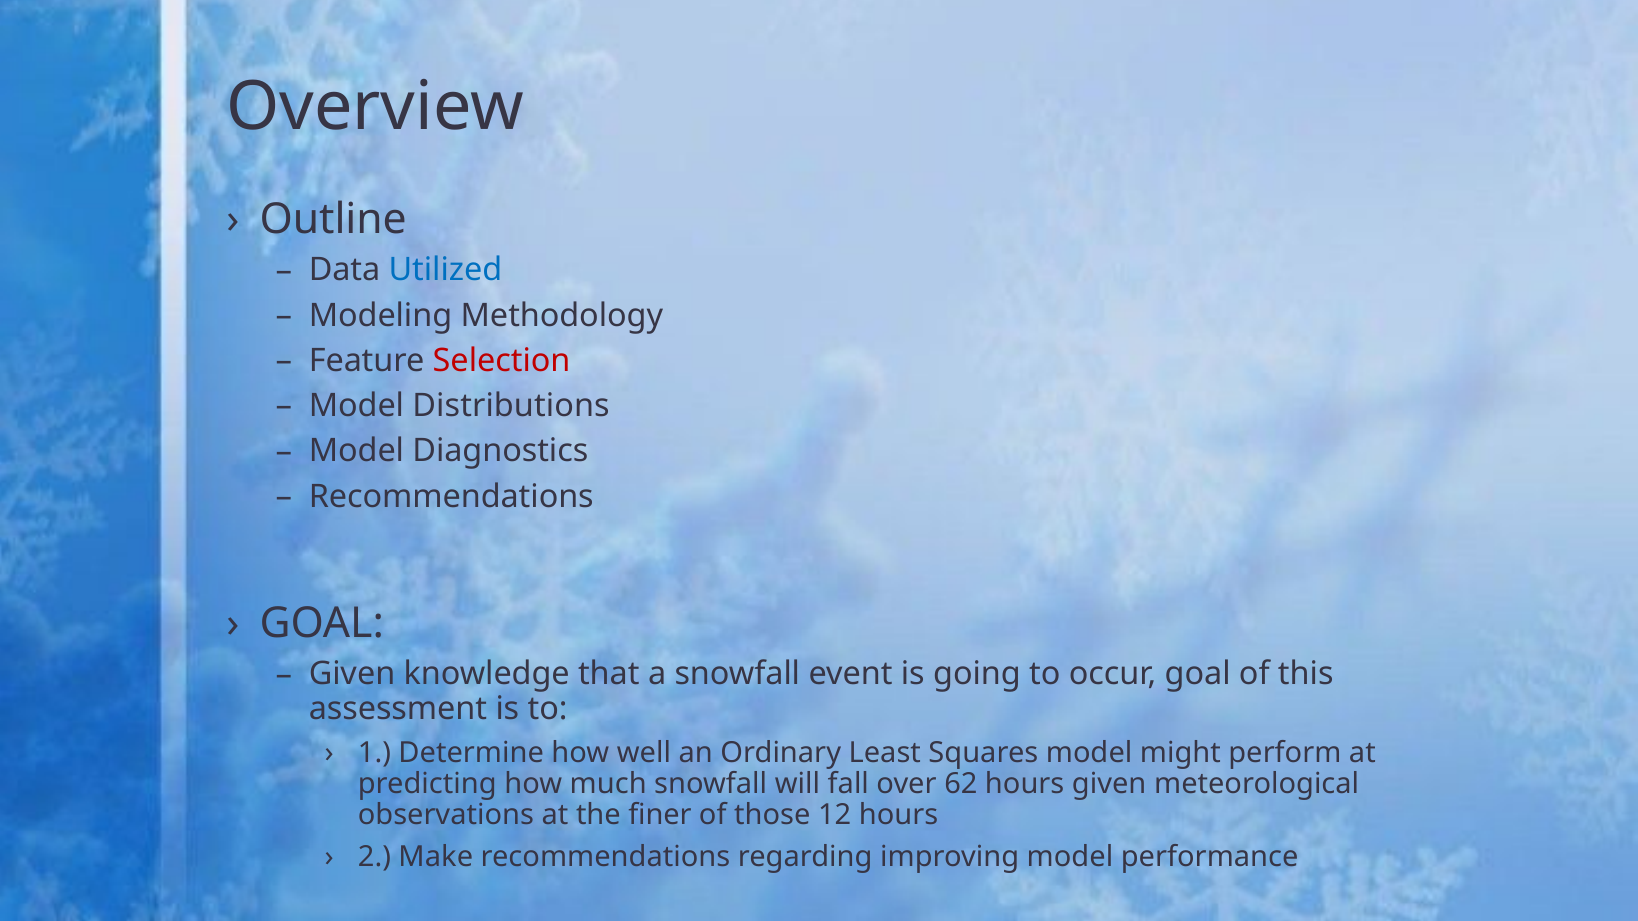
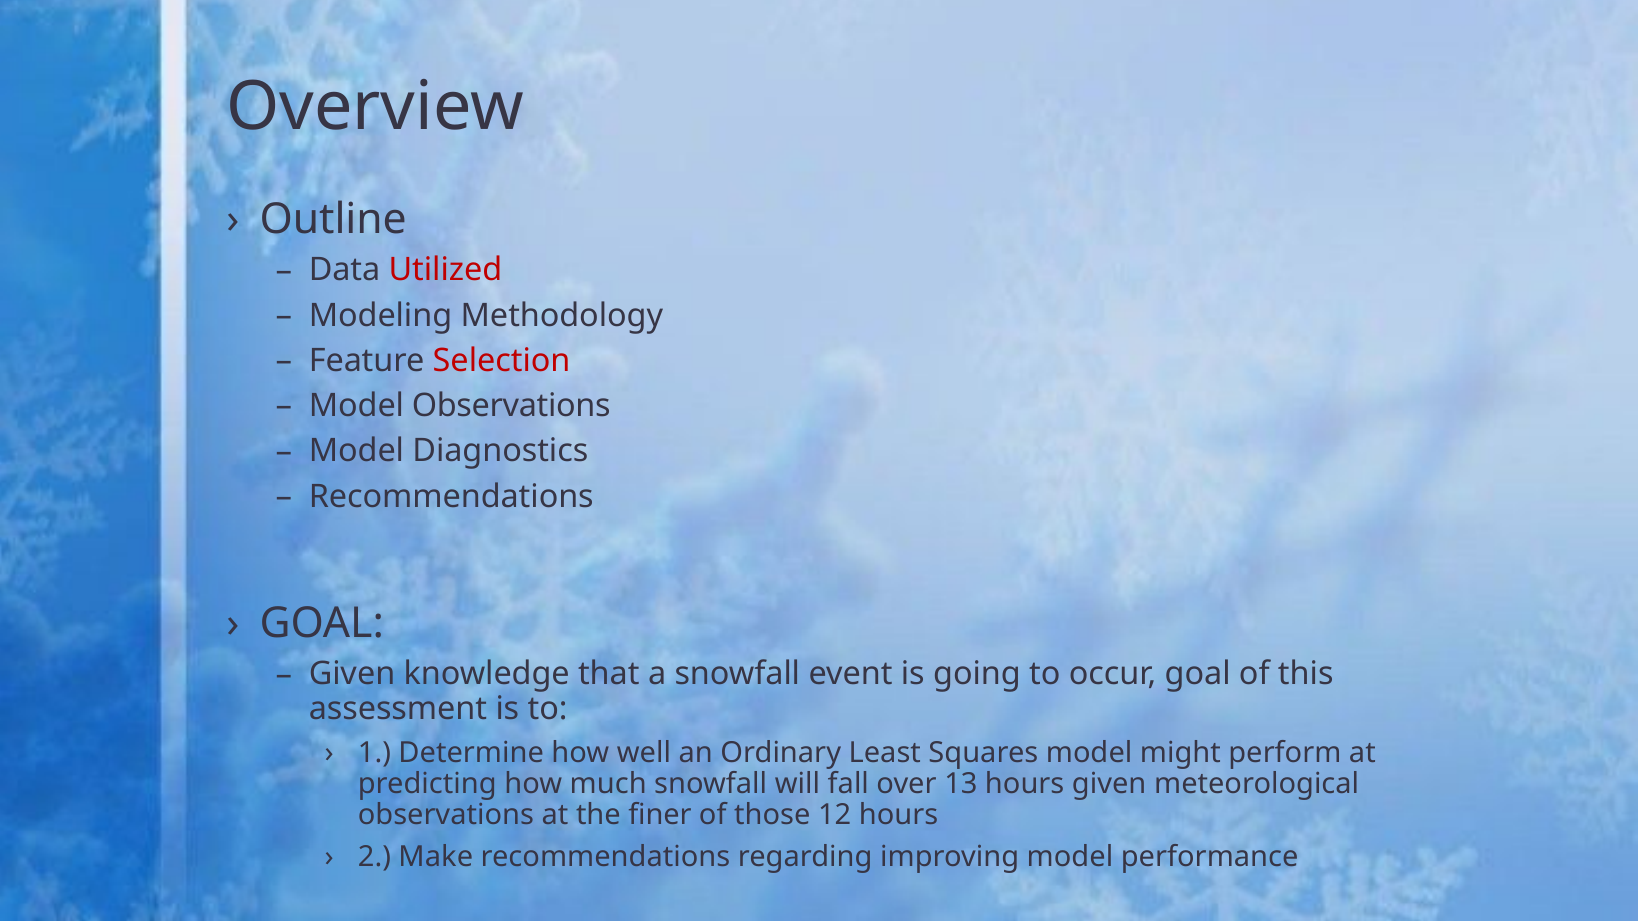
Utilized colour: blue -> red (445, 270)
Model Distributions: Distributions -> Observations (511, 406)
62: 62 -> 13 (961, 784)
